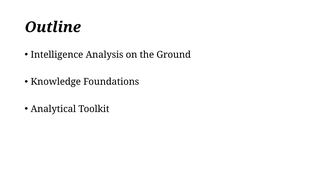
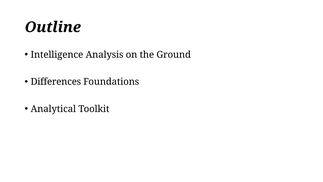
Knowledge: Knowledge -> Differences (56, 82)
